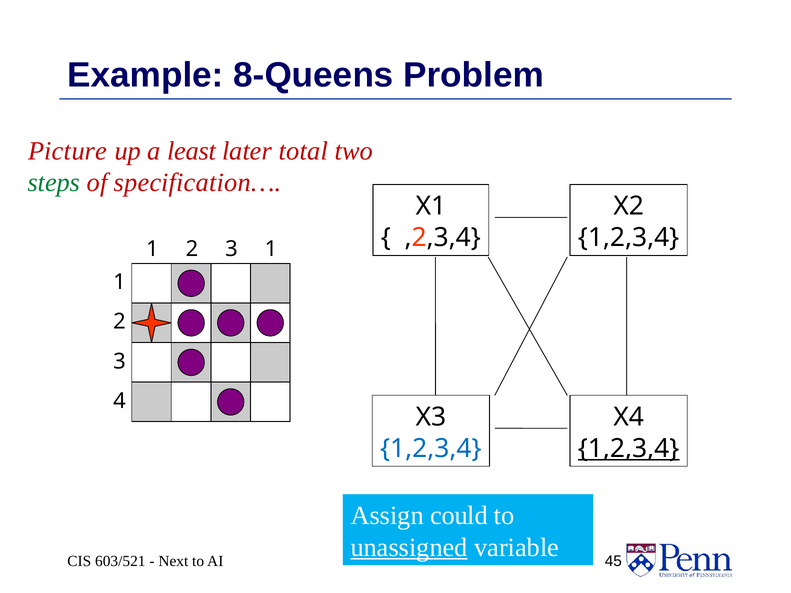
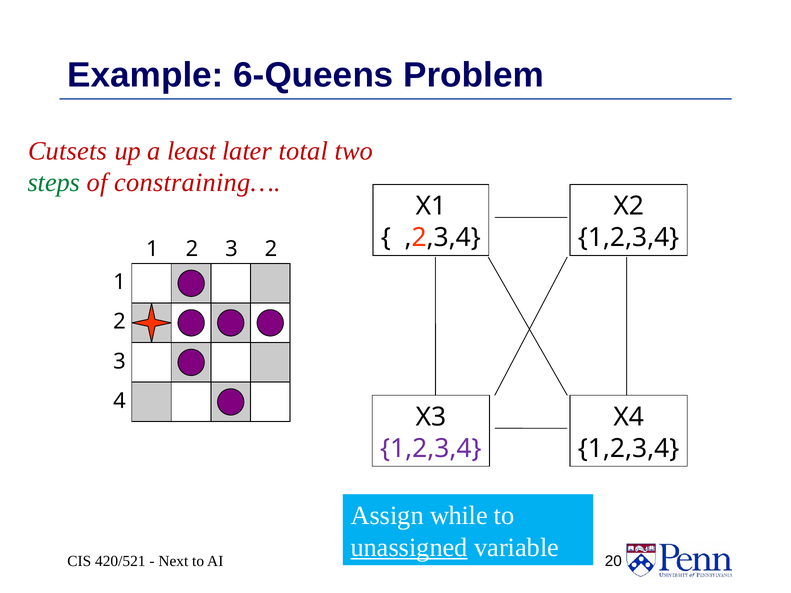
8-Queens: 8-Queens -> 6-Queens (313, 75)
Picture: Picture -> Cutsets (68, 151)
specification…: specification… -> constraining… (198, 183)
2 1: 1 -> 2 (271, 249)
1,2,3,4 colour: blue -> purple (431, 449)
1,2,3,4 underline: present -> none (629, 449)
could: could -> while (459, 516)
603/521: 603/521 -> 420/521 (120, 561)
45: 45 -> 20 (613, 561)
